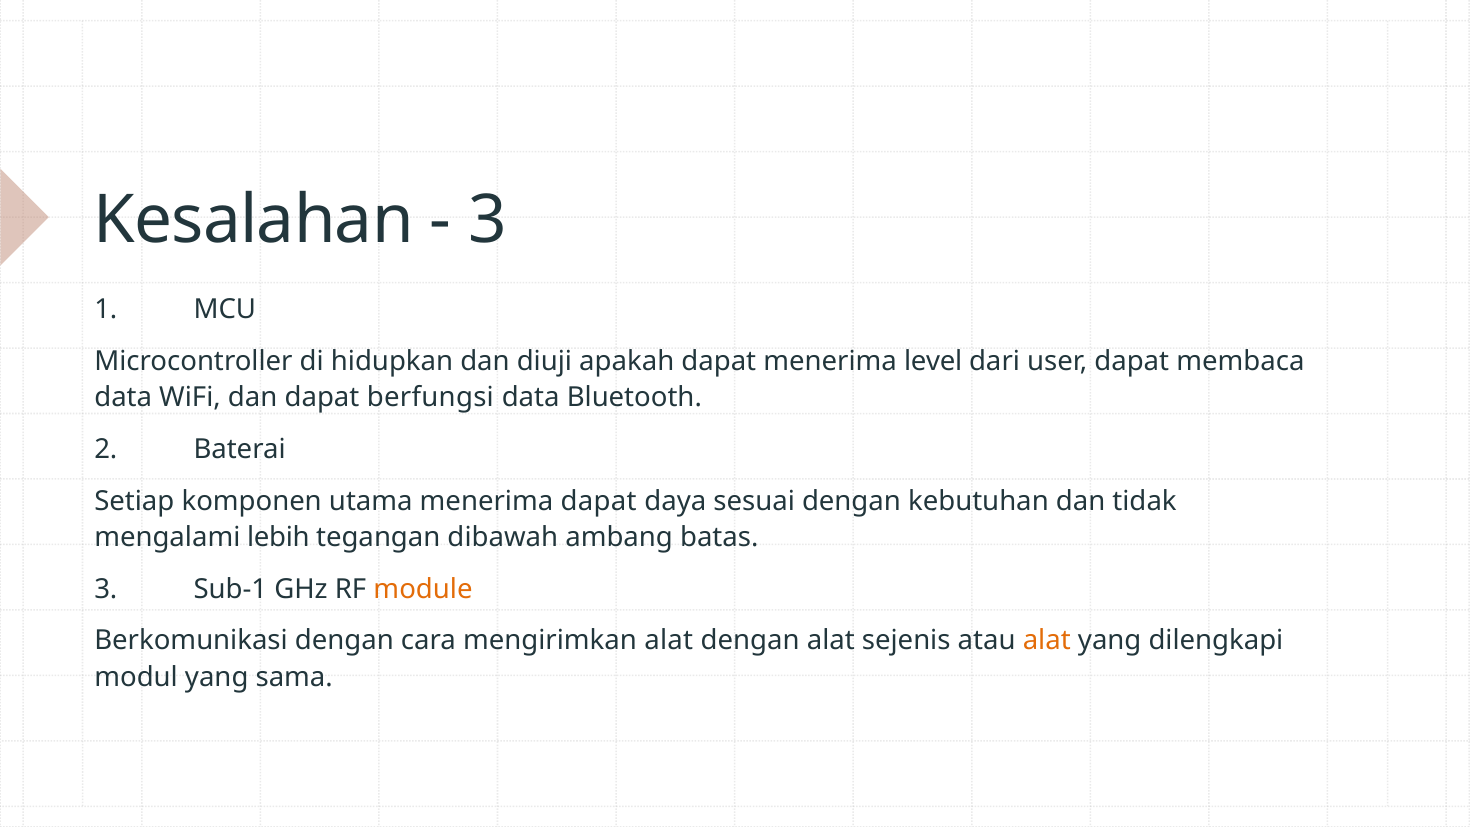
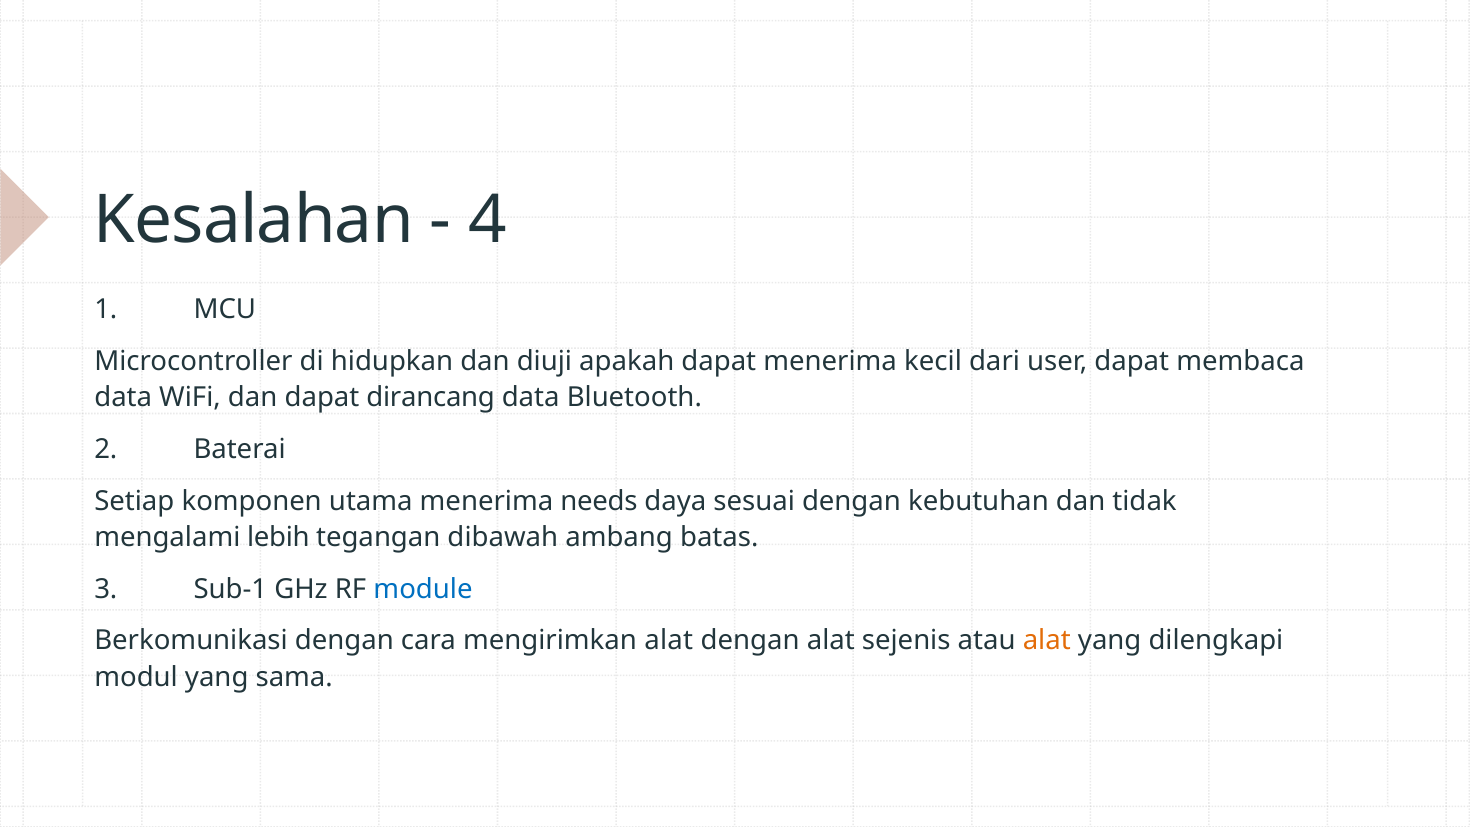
3: 3 -> 4 (488, 220)
level: level -> kecil (933, 361)
berfungsi: berfungsi -> dirancang (431, 397)
menerima dapat: dapat -> needs (599, 501)
module colour: orange -> blue (423, 589)
